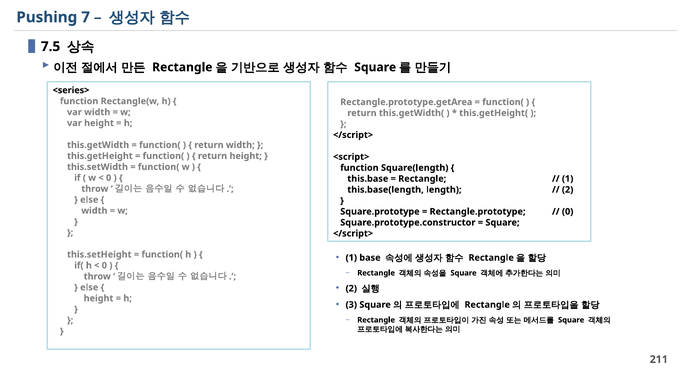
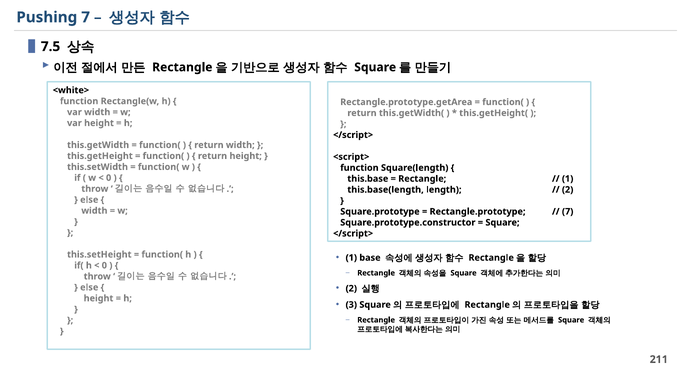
<series>: <series> -> <white> (71, 90)
0: 0 -> 7 (568, 212)
